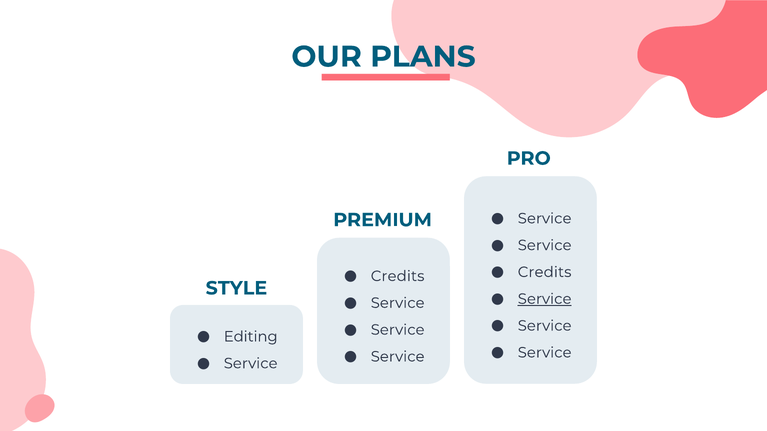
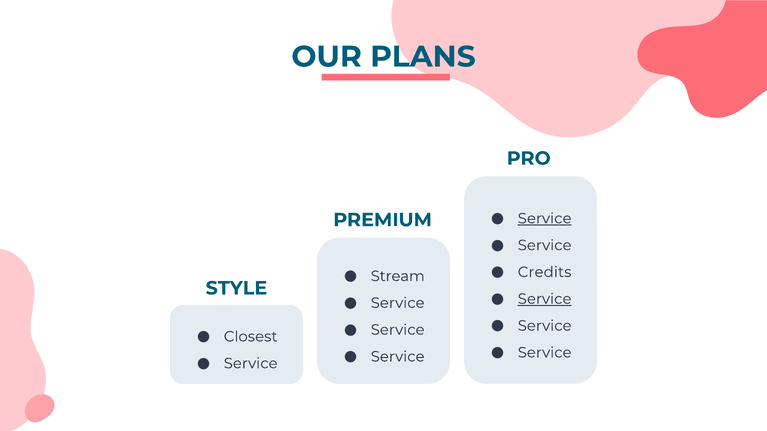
Service underline: none -> present (545, 219)
Credits: Credits -> Stream (398, 276)
Editing: Editing -> Closest (251, 337)
